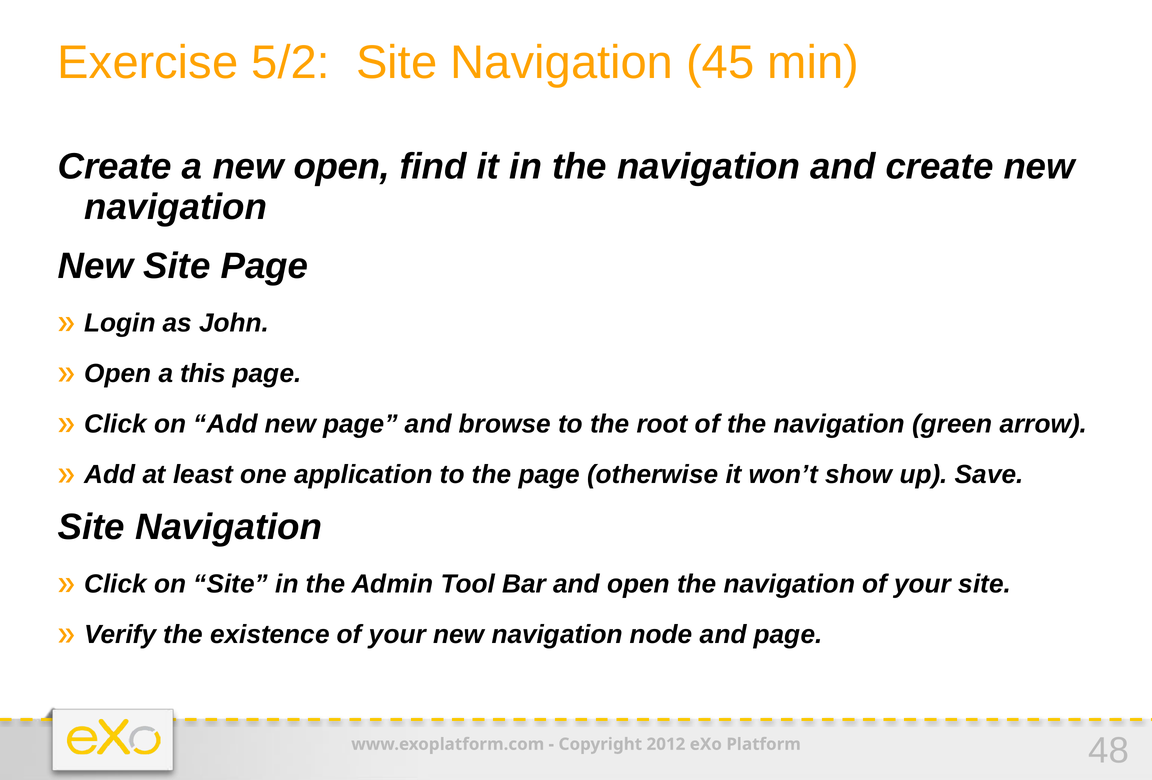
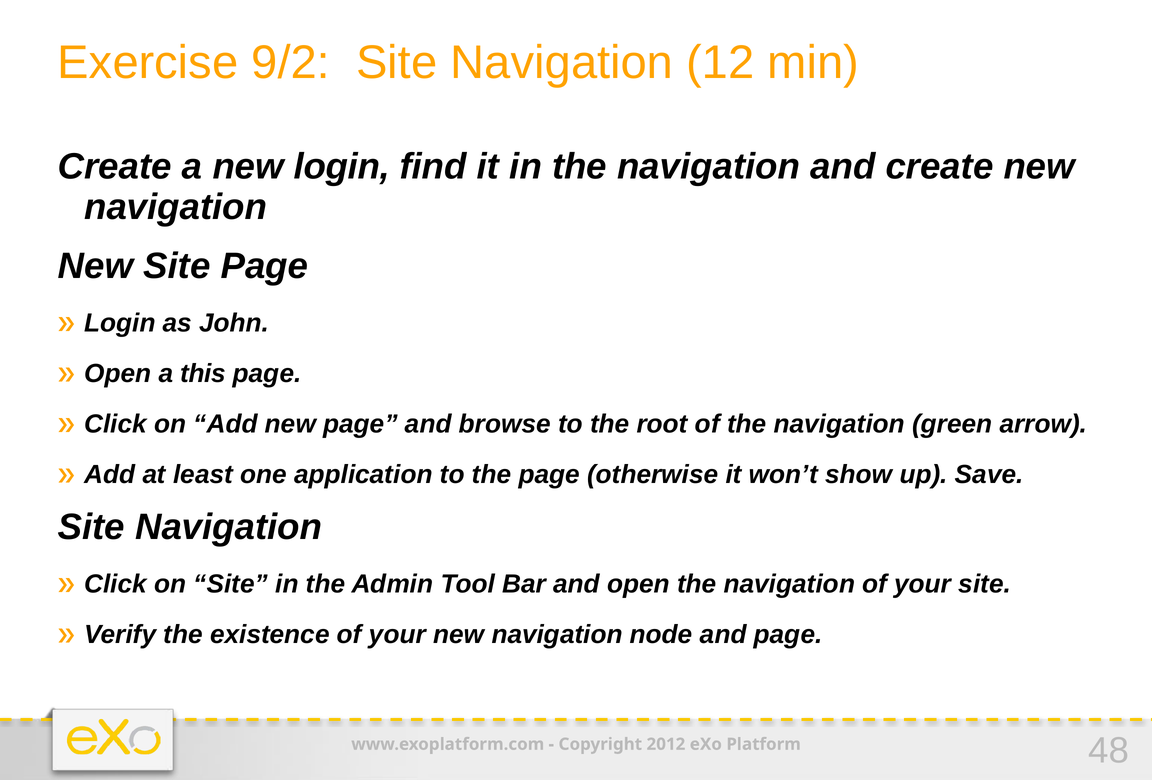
5/2: 5/2 -> 9/2 (291, 63)
45: 45 -> 12 (720, 63)
new open: open -> login (342, 167)
